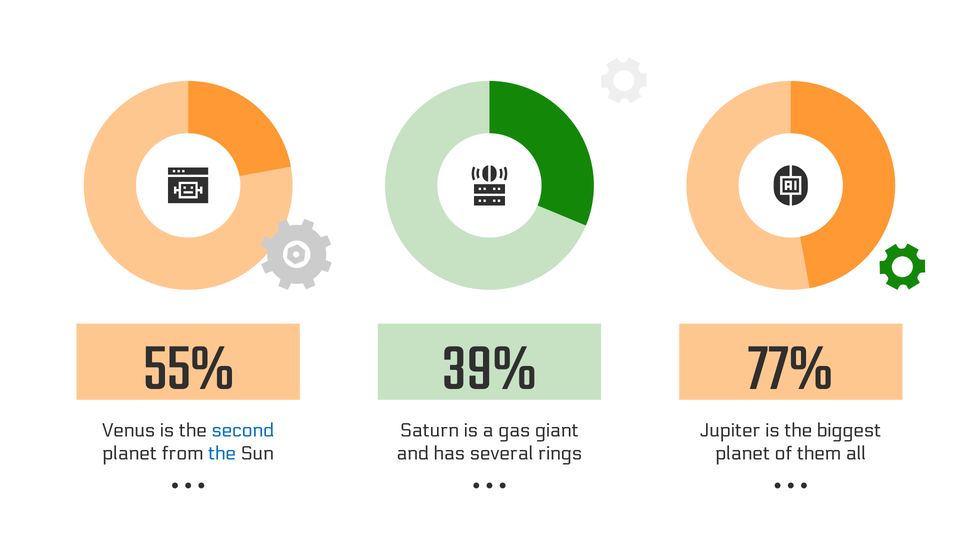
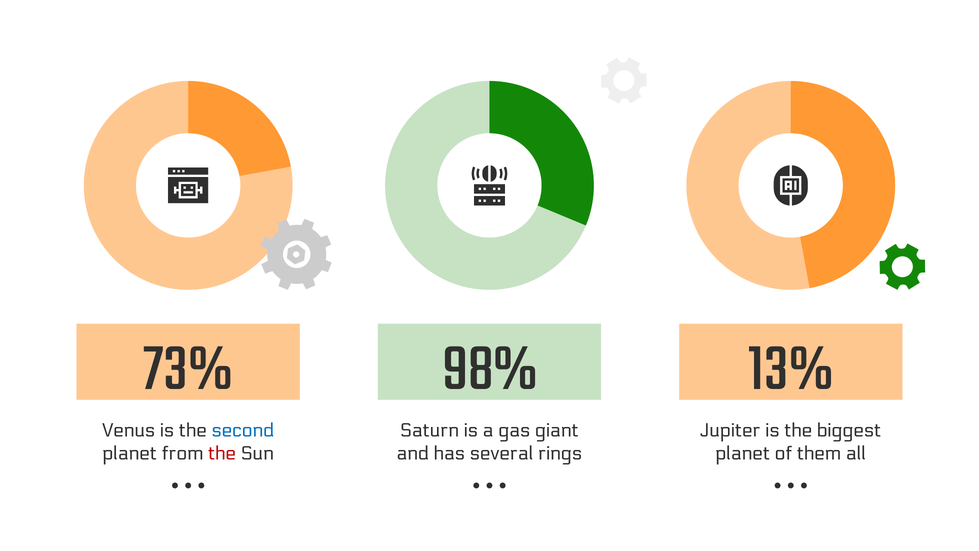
55%: 55% -> 73% (188, 366)
39%: 39% -> 98% (490, 366)
77%: 77% -> 13% (790, 366)
the colour: blue -> red (222, 453)
